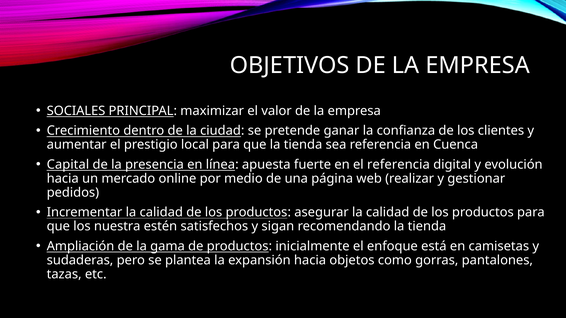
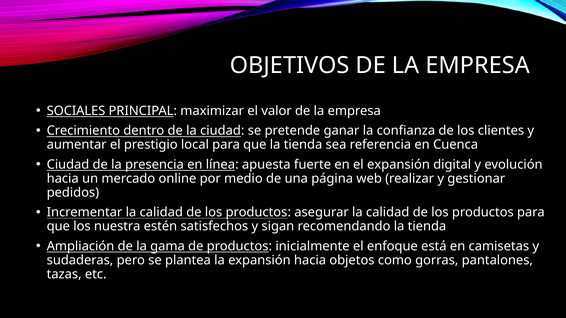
Capital: Capital -> Ciudad (68, 165)
el referencia: referencia -> expansión (398, 165)
